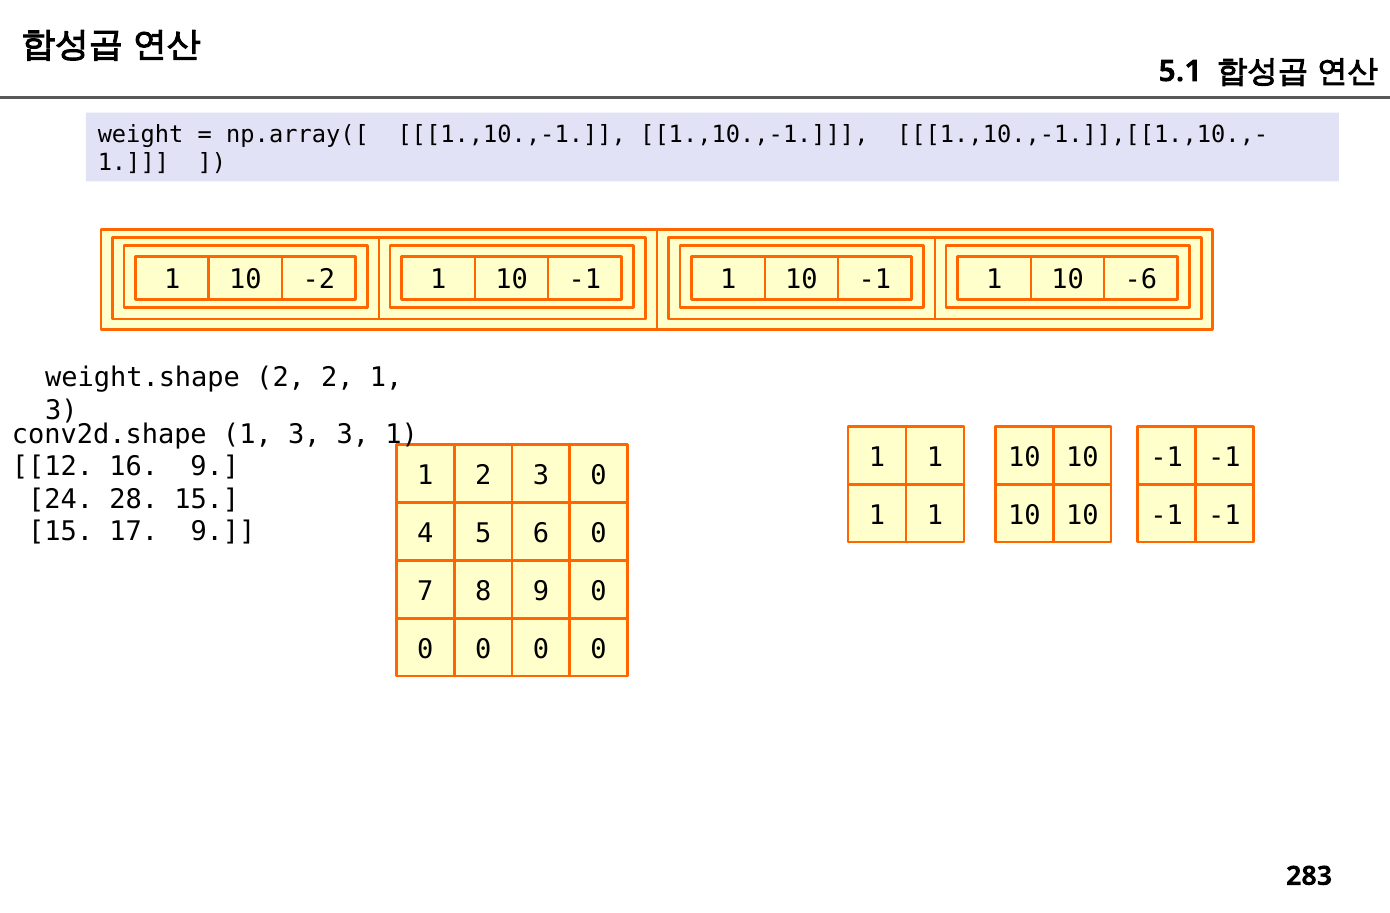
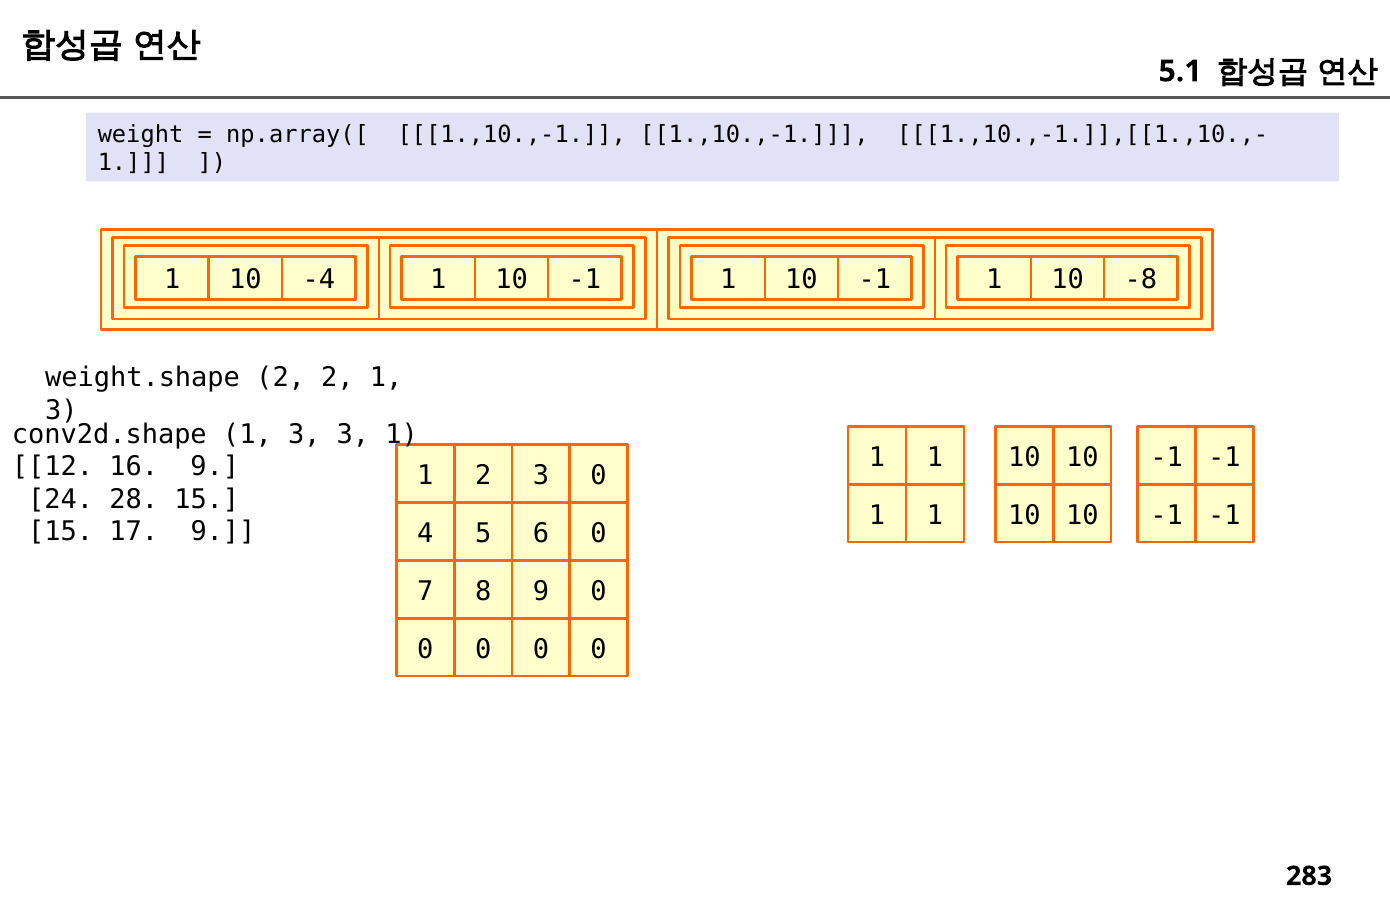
-2: -2 -> -4 (319, 280)
-6: -6 -> -8 (1141, 280)
